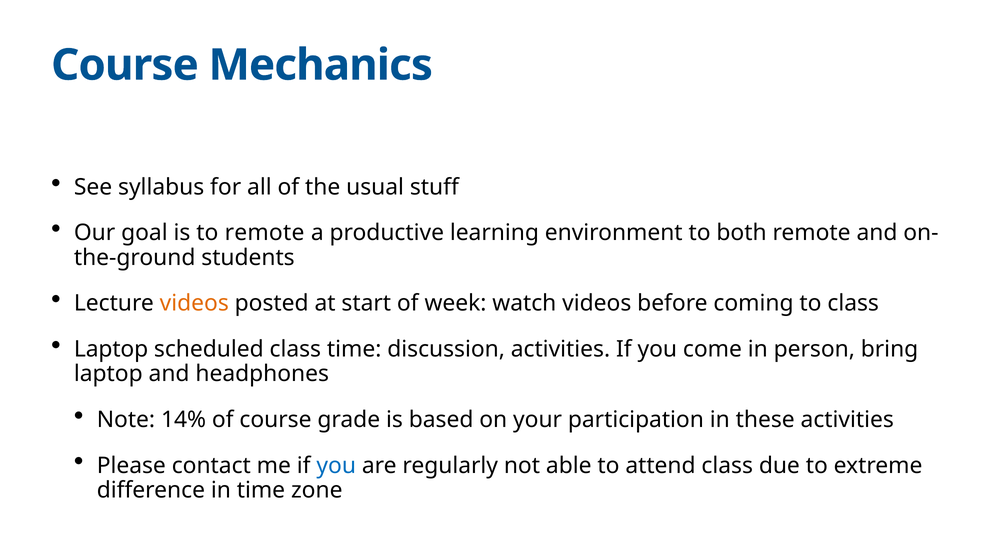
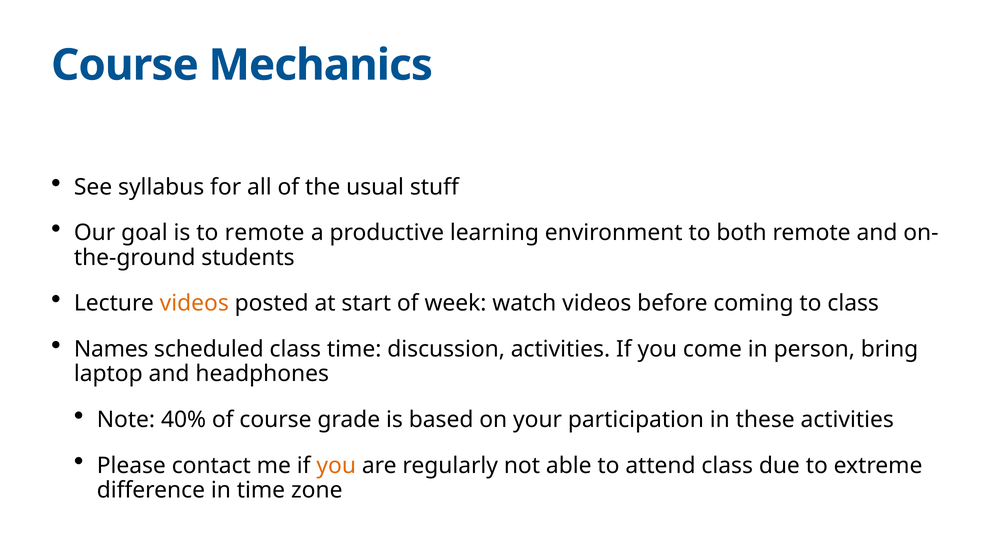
Laptop: Laptop -> Names (111, 349)
14%: 14% -> 40% (184, 420)
you colour: blue -> orange (336, 466)
